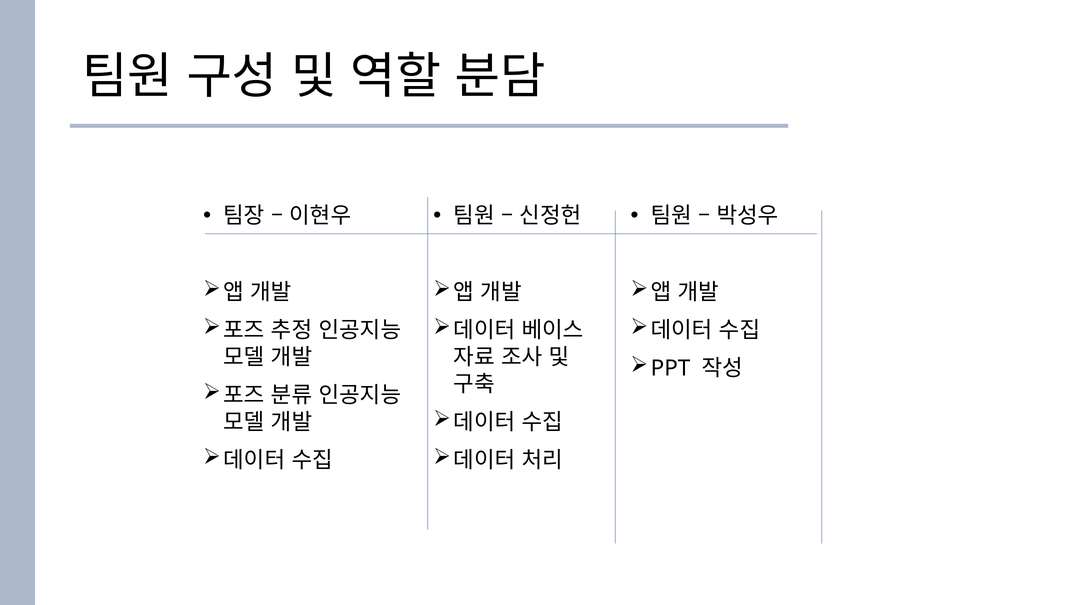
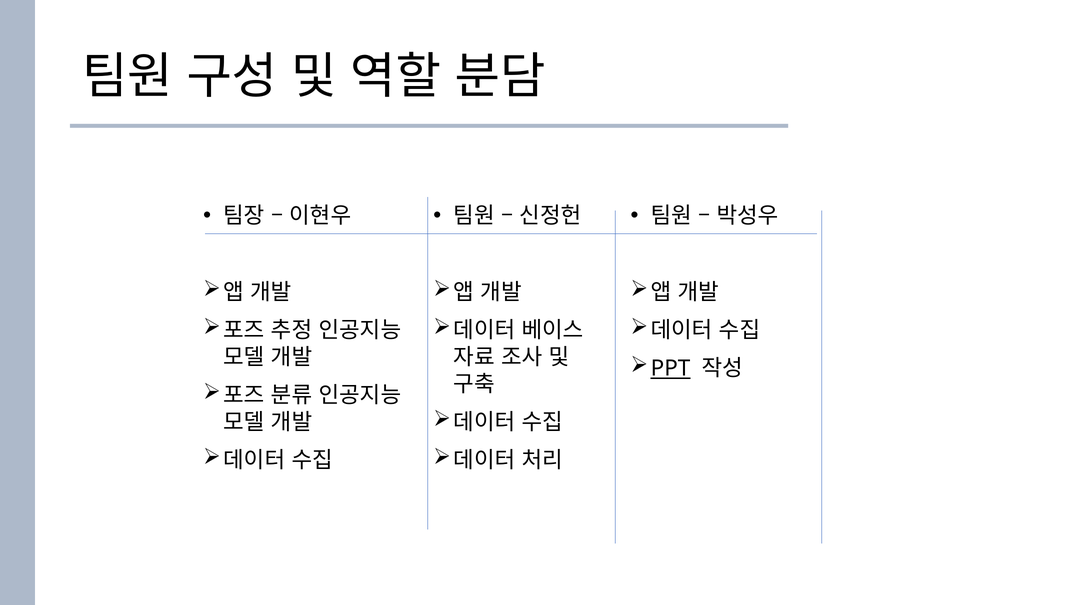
PPT underline: none -> present (670, 369)
